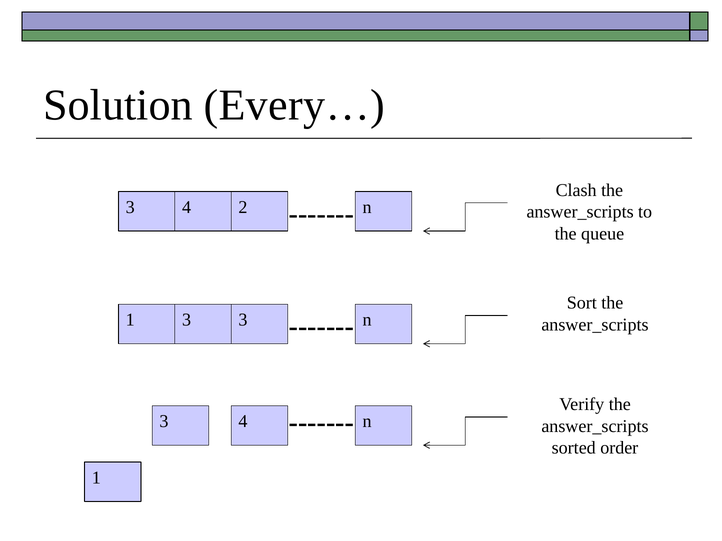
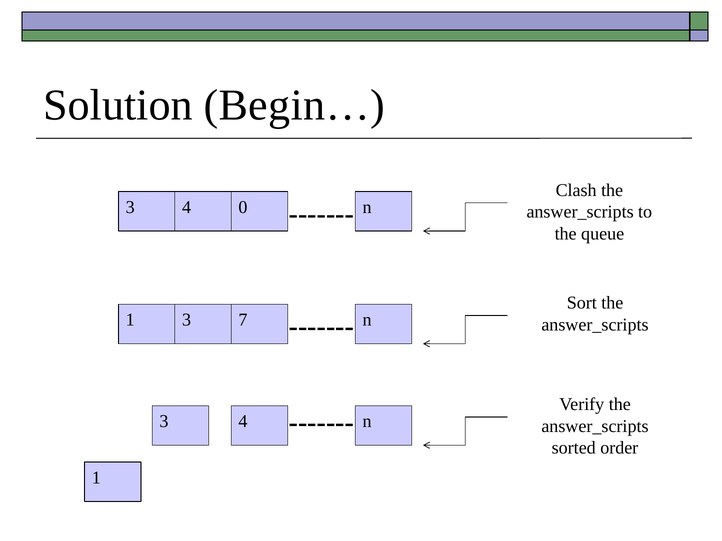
Every…: Every… -> Begin… (294, 105)
2: 2 -> 0 (243, 207)
3 3: 3 -> 7 (243, 320)
